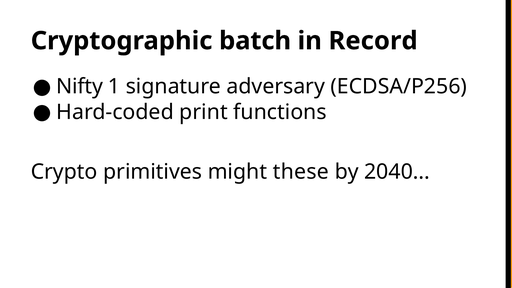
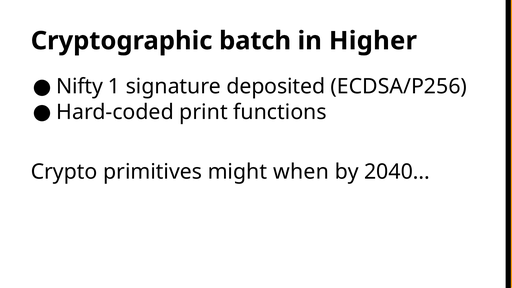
Record: Record -> Higher (373, 41)
adversary: adversary -> deposited (276, 87)
these: these -> when (301, 172)
